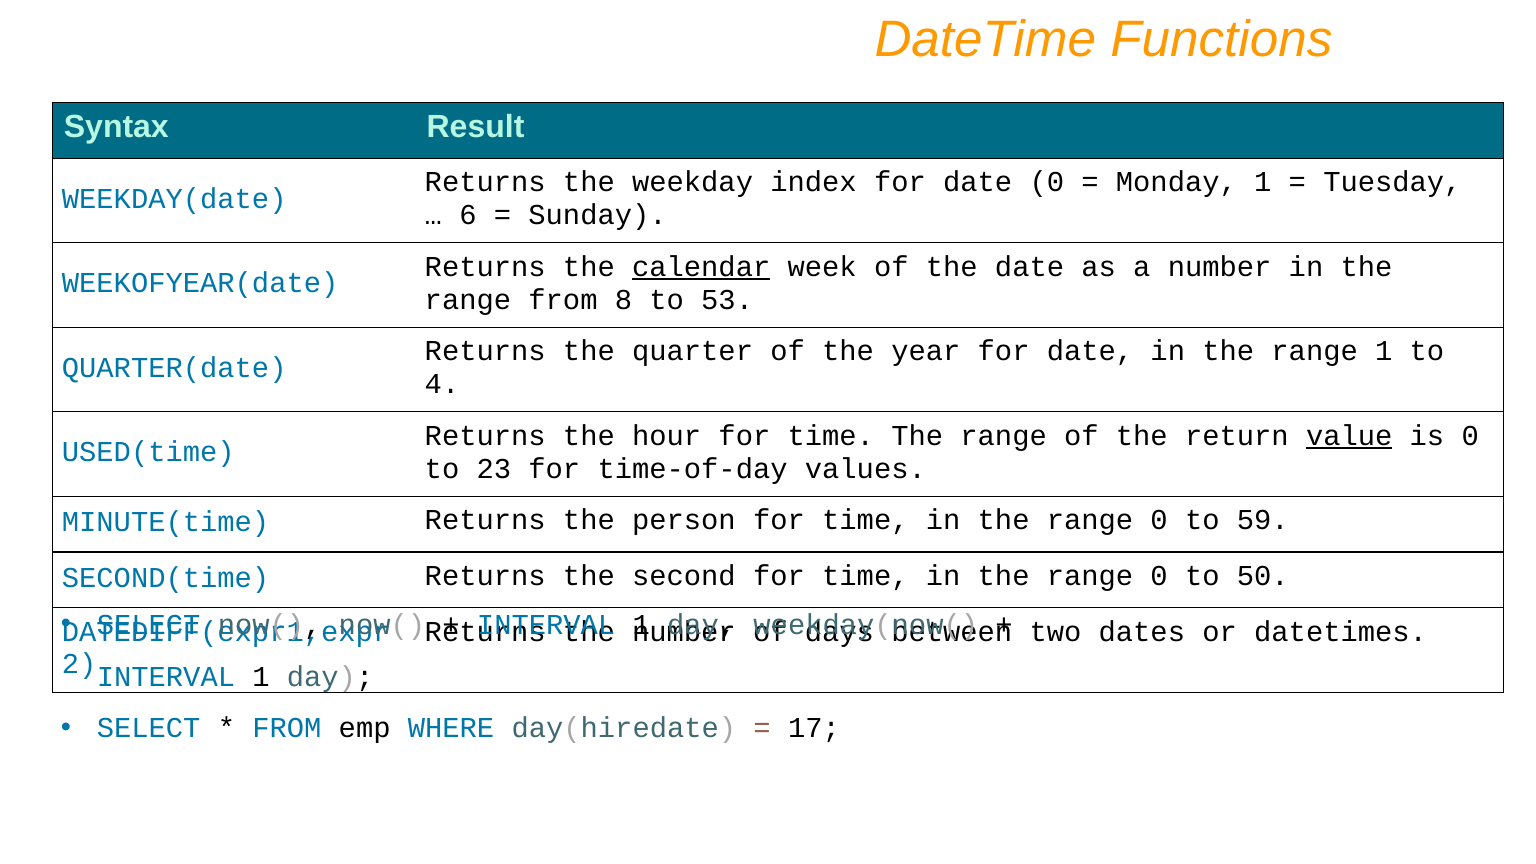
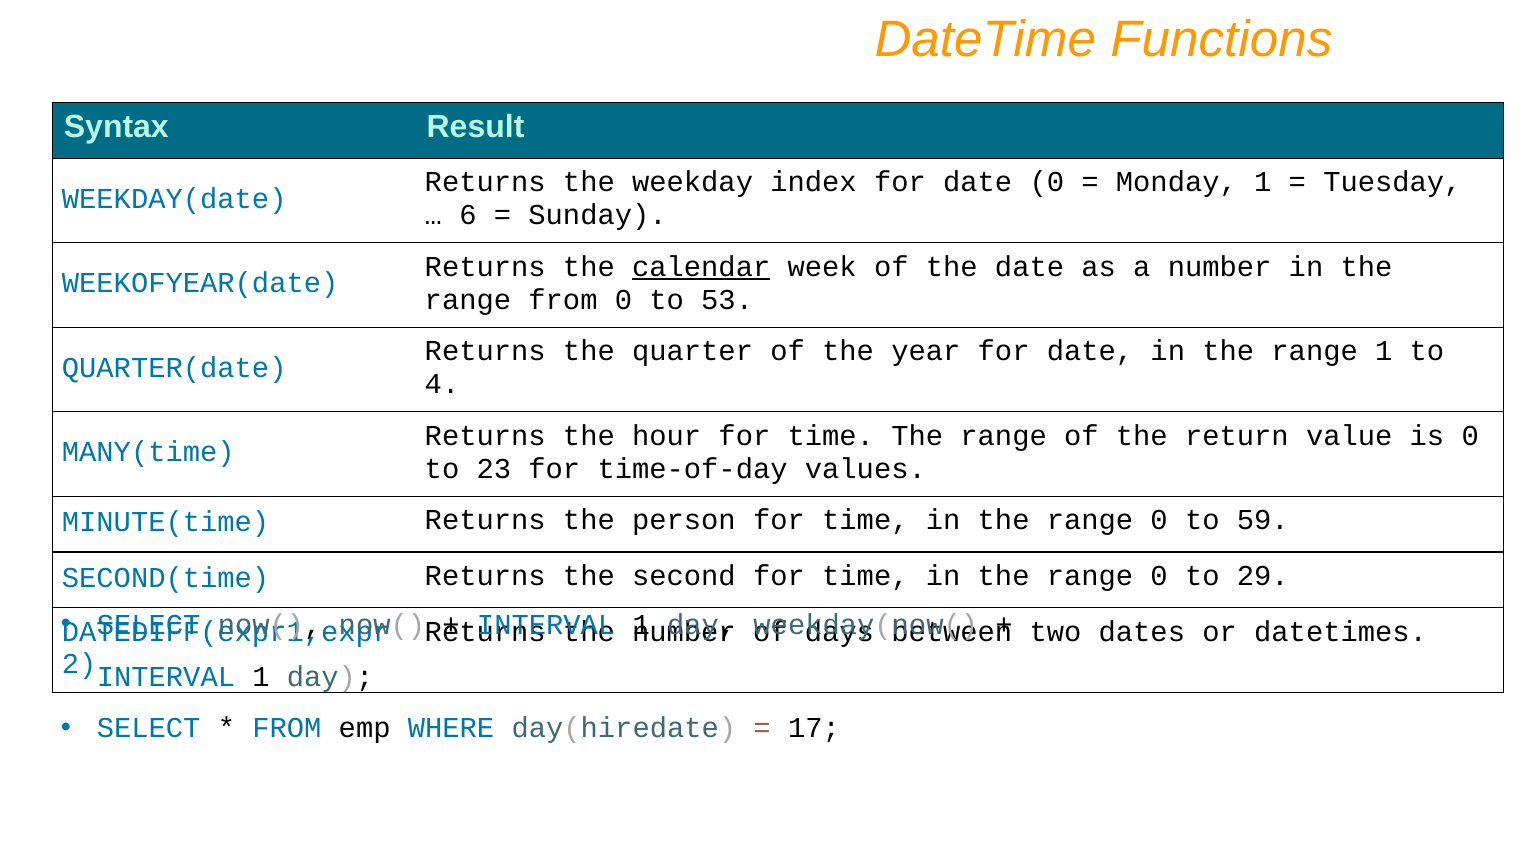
from 8: 8 -> 0 (623, 300)
value underline: present -> none (1349, 436)
USED(time: USED(time -> MANY(time (148, 452)
50: 50 -> 29 (1263, 576)
